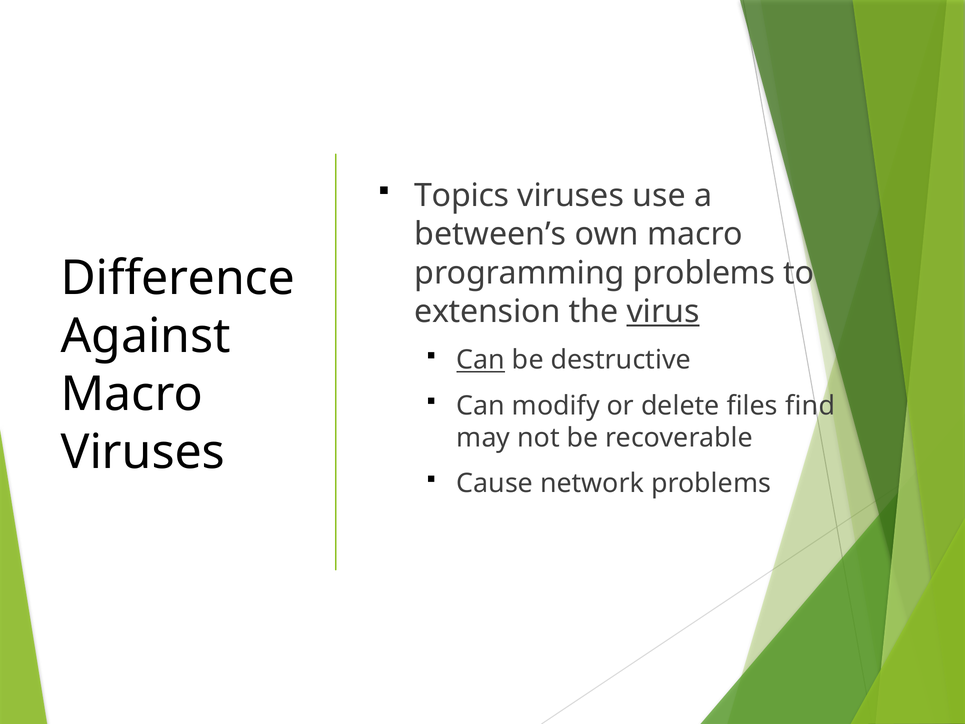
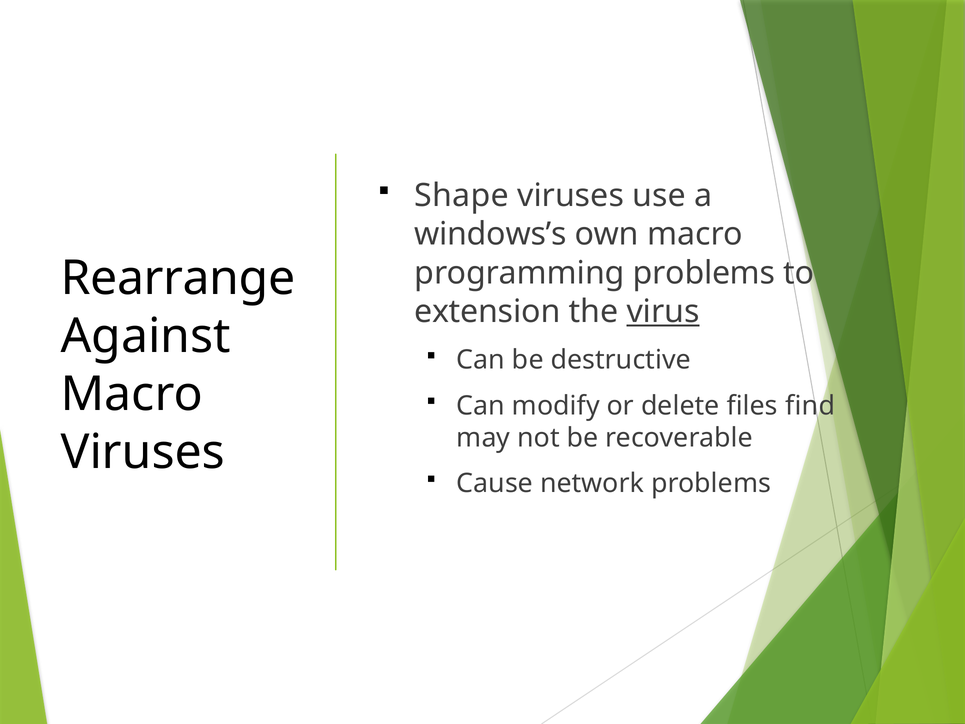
Topics: Topics -> Shape (461, 196)
between’s: between’s -> windows’s (490, 234)
Difference: Difference -> Rearrange (178, 278)
Can underline: present -> none (481, 360)
